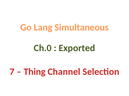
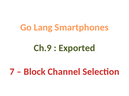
Simultaneous: Simultaneous -> Smartphones (82, 28)
Ch.0: Ch.0 -> Ch.9 (43, 48)
Thing: Thing -> Block (35, 72)
